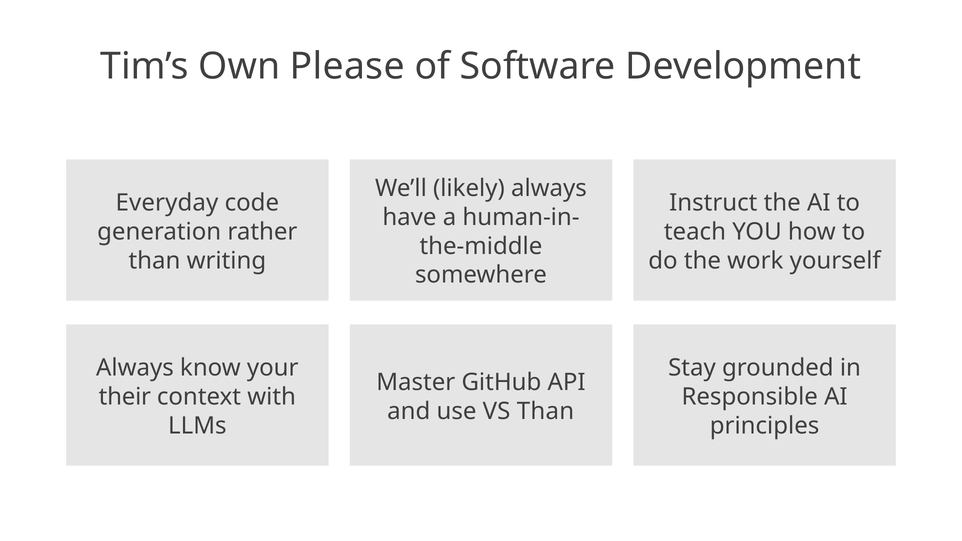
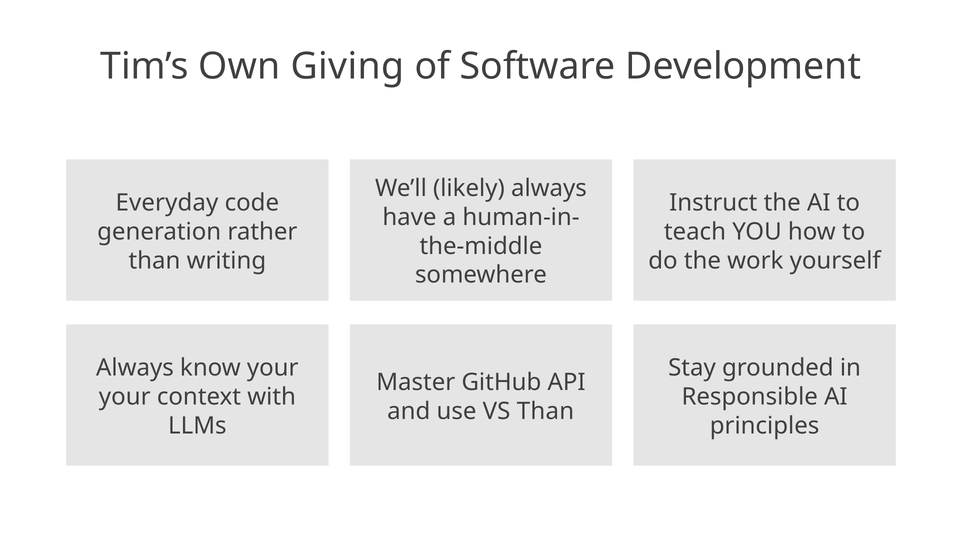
Please: Please -> Giving (347, 66)
their: their -> your (125, 397)
